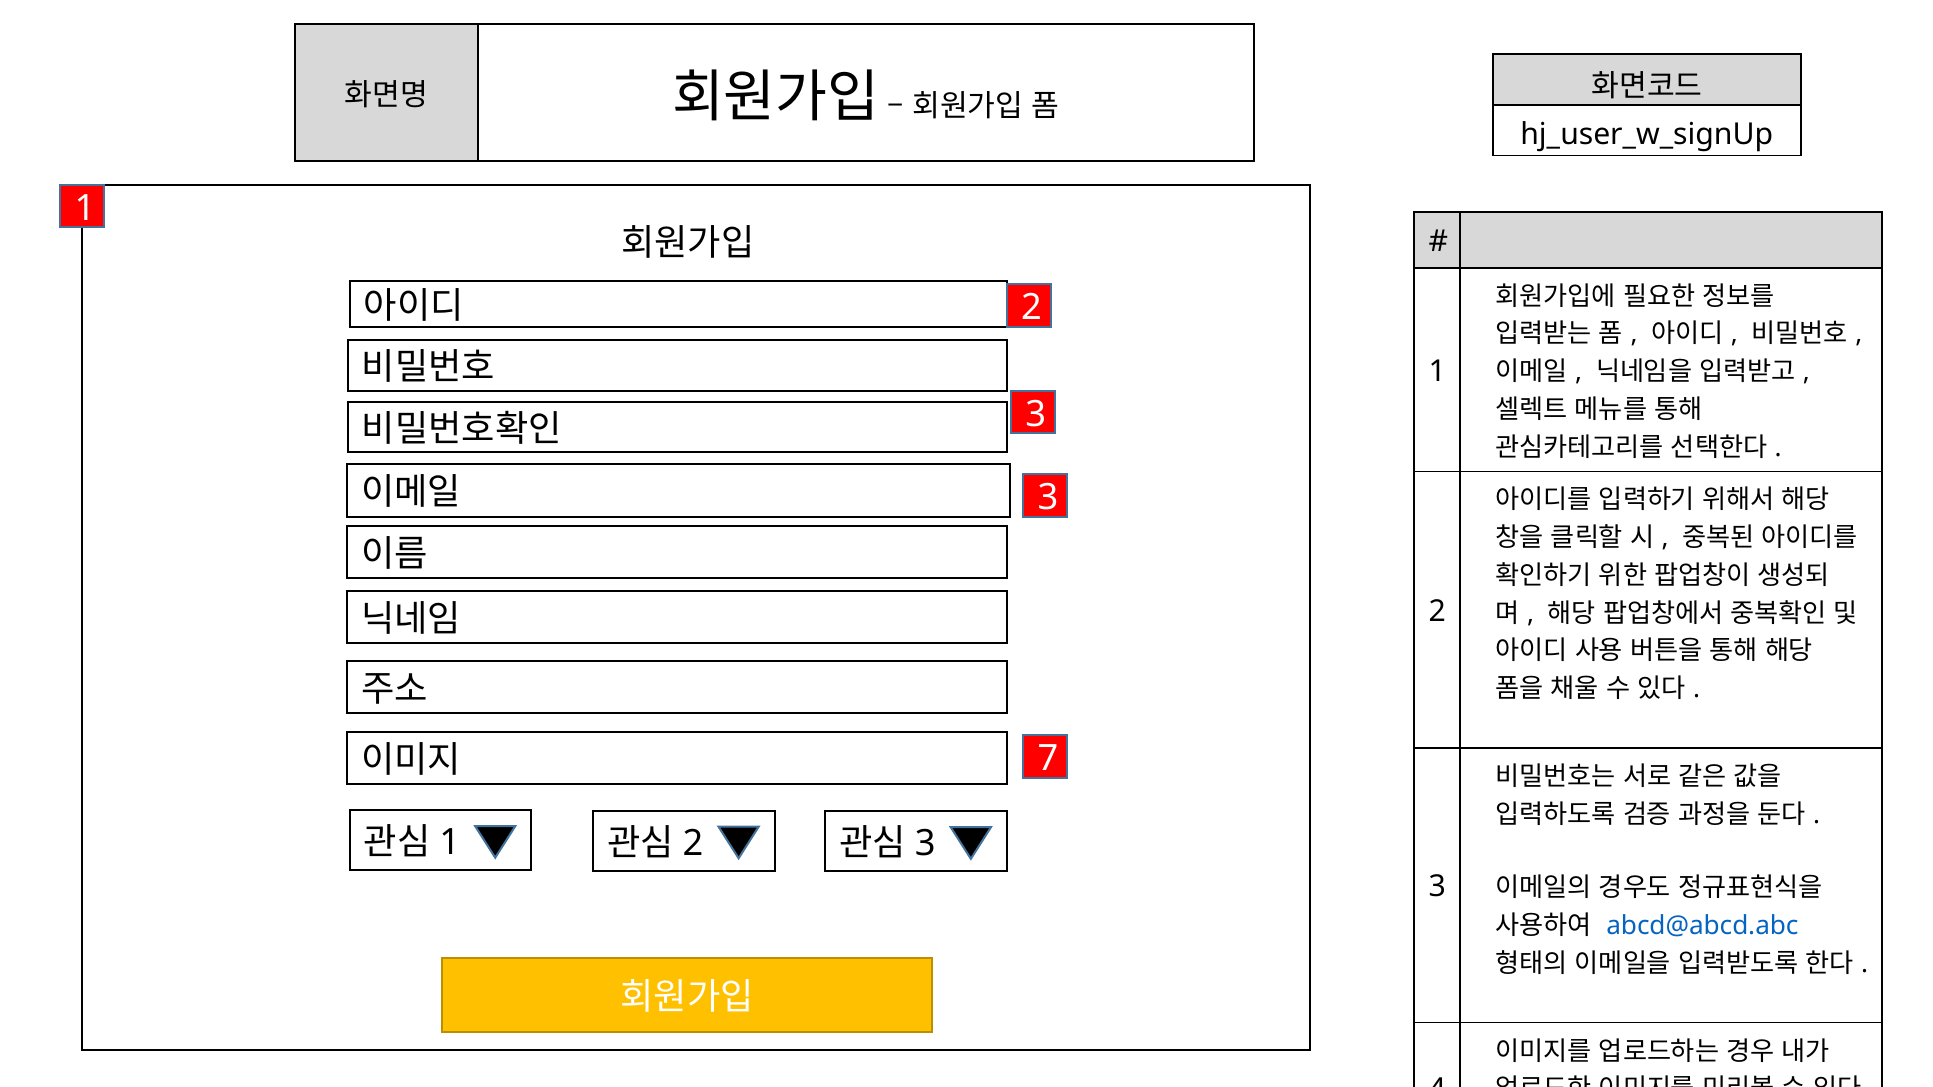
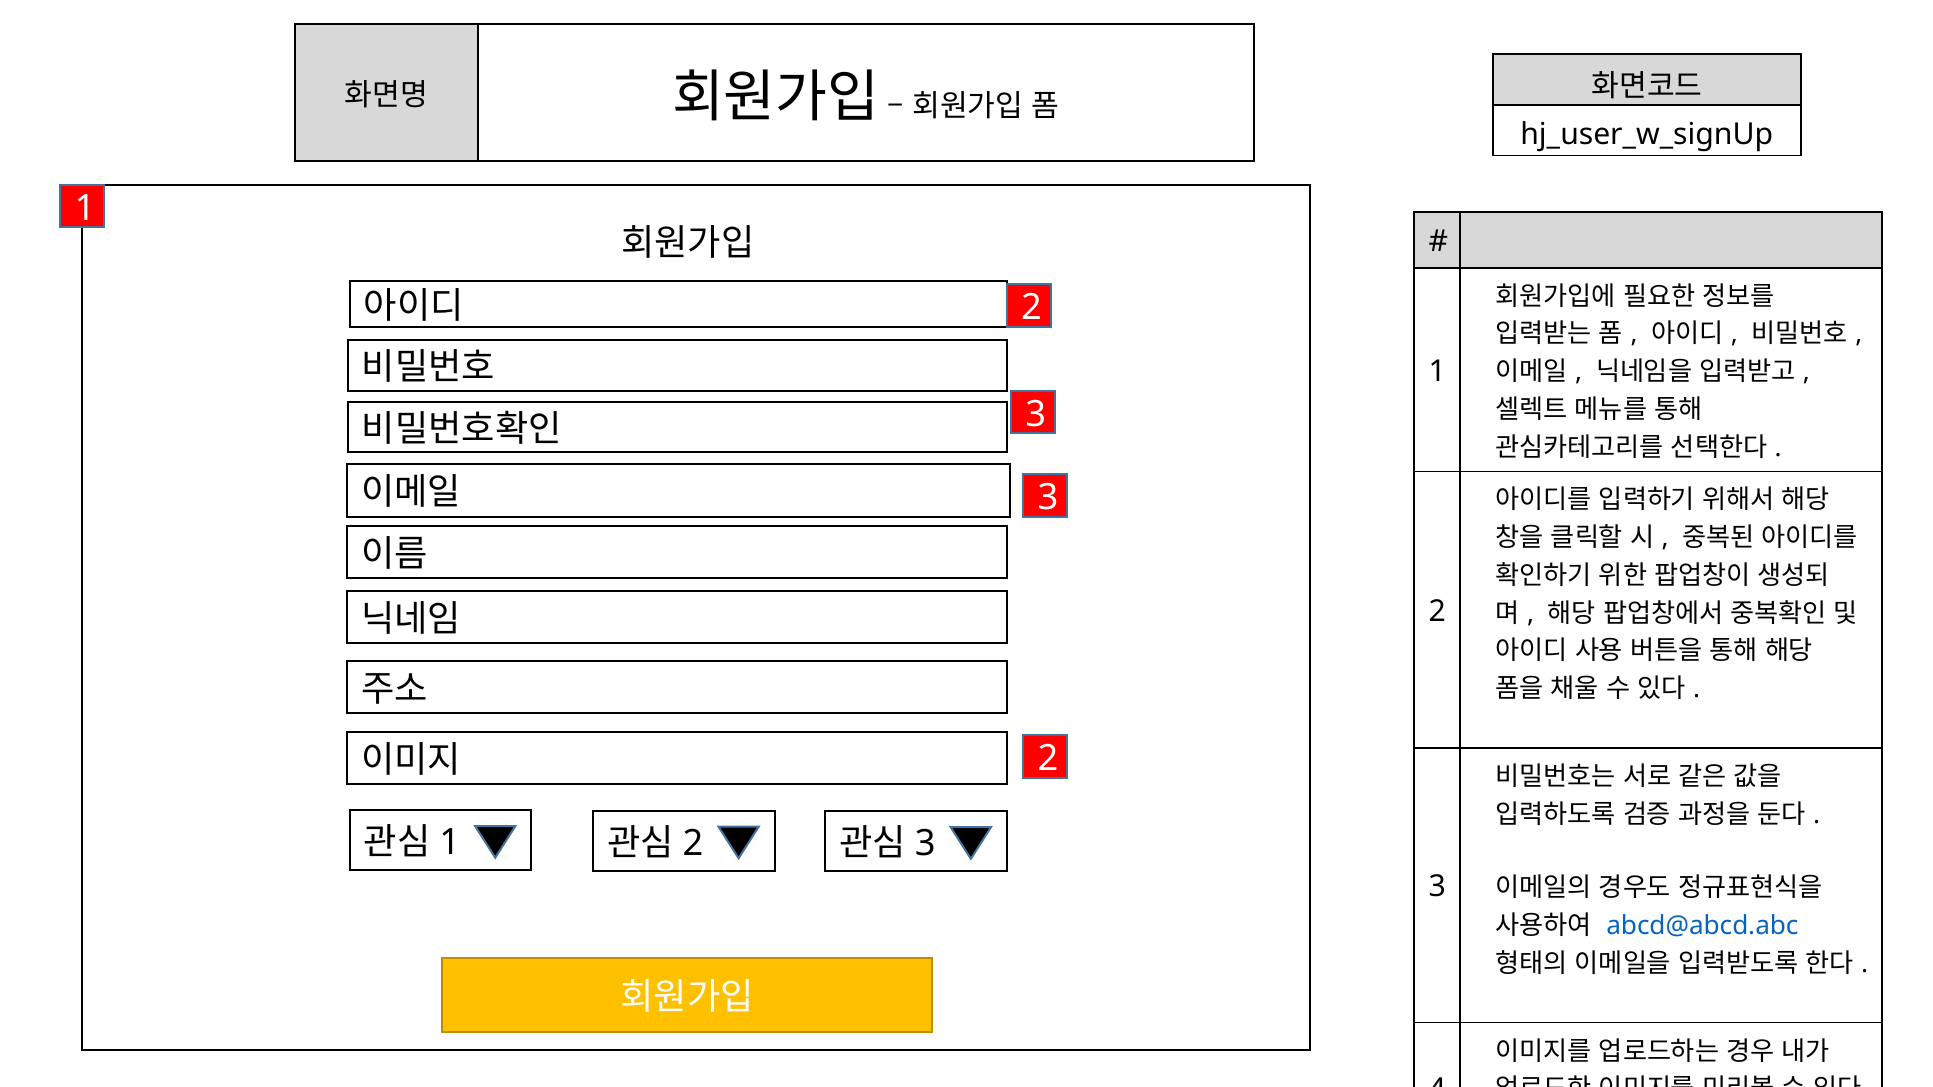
7: 7 -> 2 (1048, 759)
